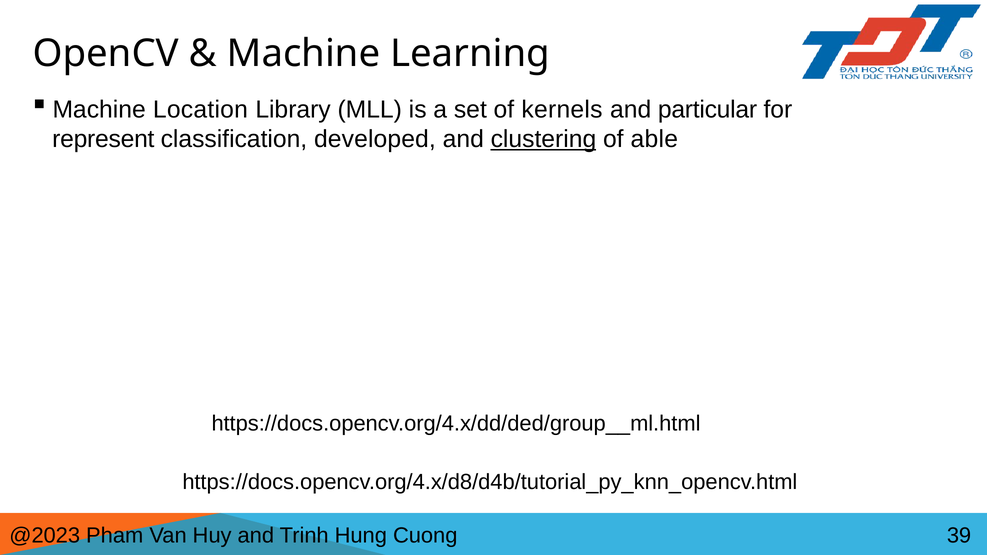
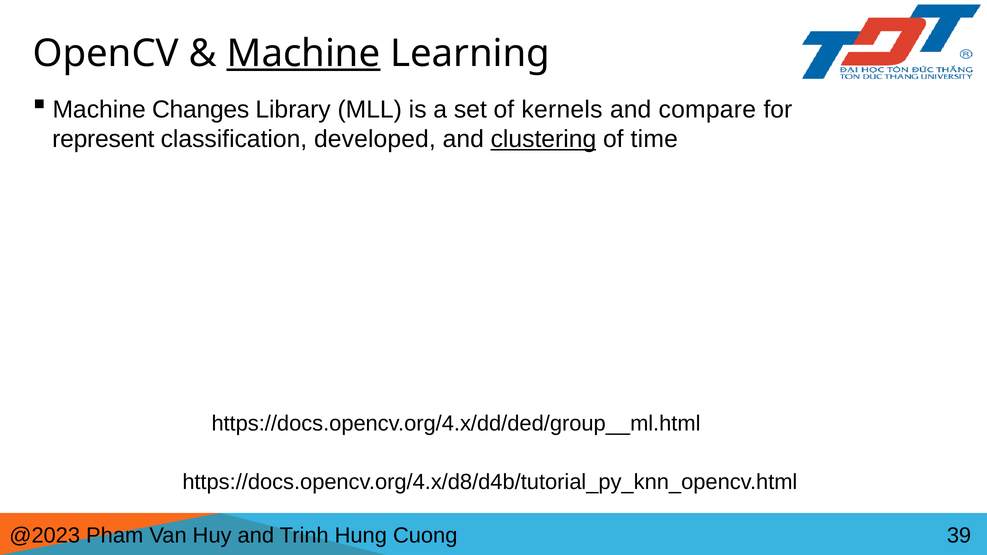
Machine underline: none -> present (304, 53)
Location: Location -> Changes (201, 109)
particular: particular -> compare (707, 109)
able: able -> time (654, 139)
